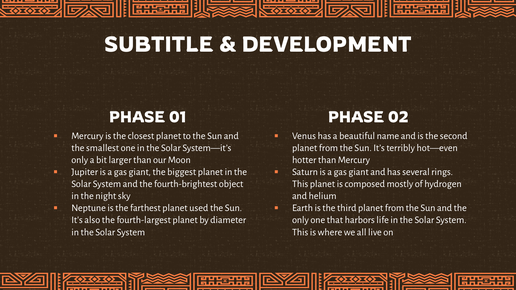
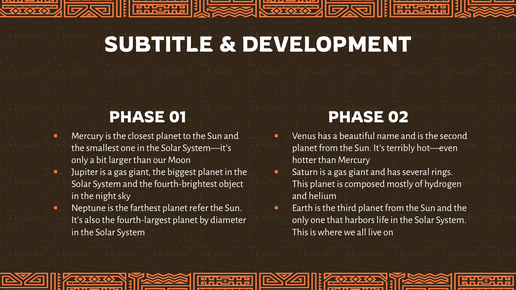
used: used -> refer (199, 208)
